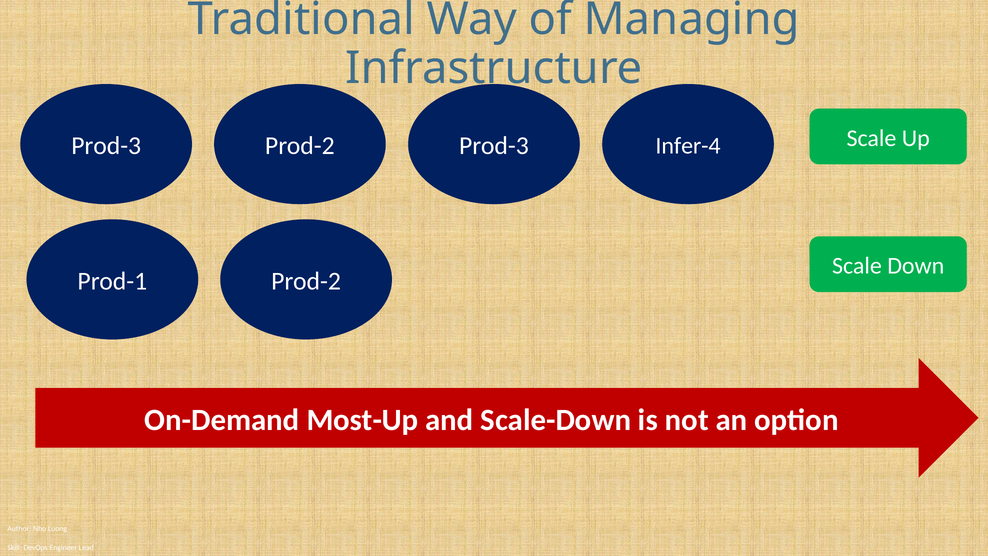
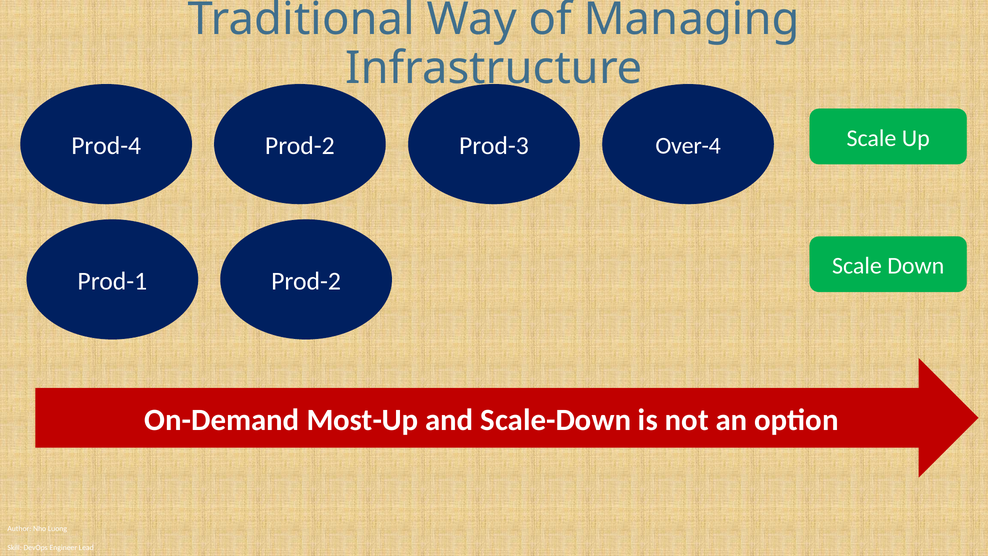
Prod-3: Prod-3 -> Prod-4 (106, 146)
Infer-4: Infer-4 -> Over-4 (688, 146)
